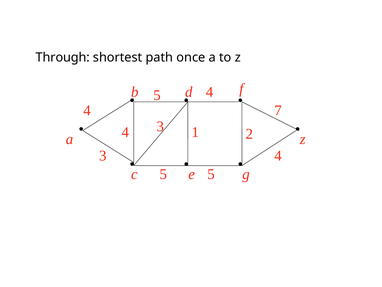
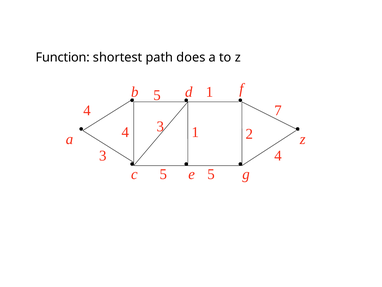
Through: Through -> Function (63, 57)
once: once -> does (191, 57)
5 4: 4 -> 1 (210, 92)
